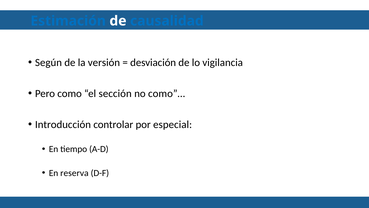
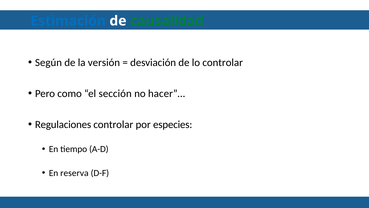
causalidad colour: blue -> green (167, 21)
lo vigilancia: vigilancia -> controlar (223, 62)
como”…: como”… -> hacer”… (167, 93)
Introducción: Introducción -> Regulaciones (63, 124)
especial: especial -> especies (173, 124)
